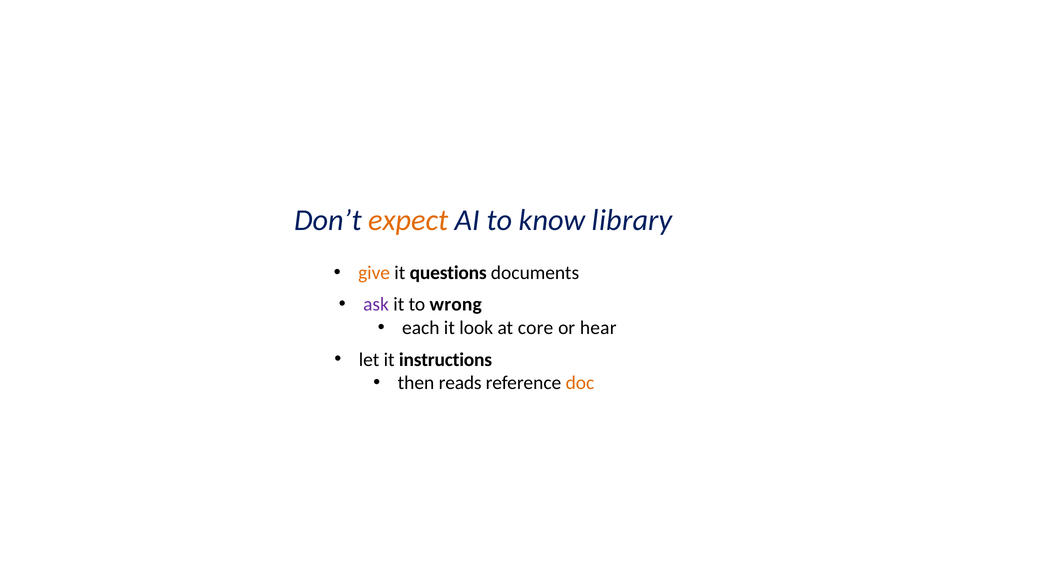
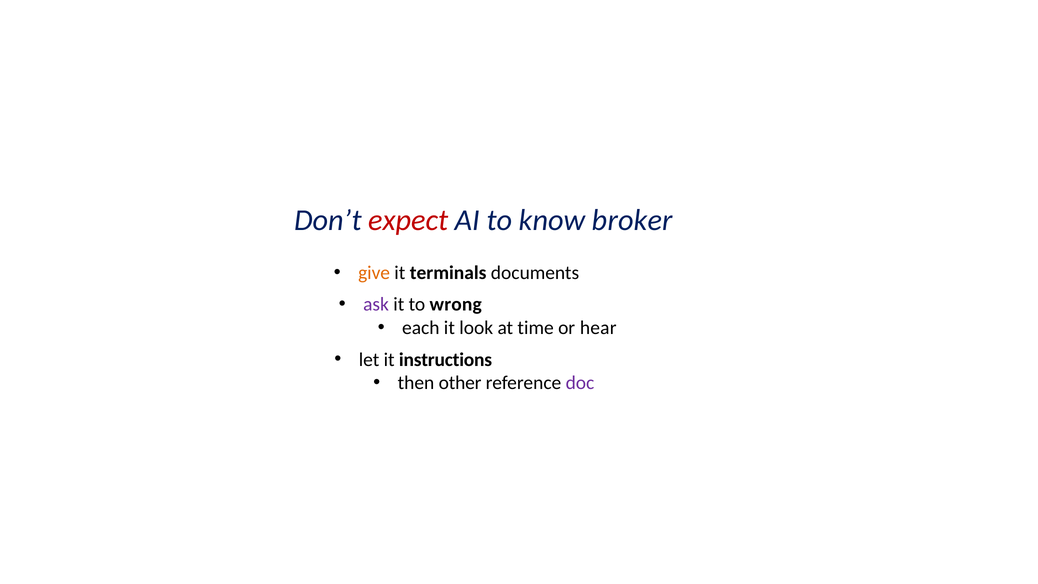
expect colour: orange -> red (408, 220)
library: library -> broker (632, 220)
questions: questions -> terminals (448, 273)
core: core -> time (536, 328)
reads: reads -> other (460, 383)
doc colour: orange -> purple (580, 383)
